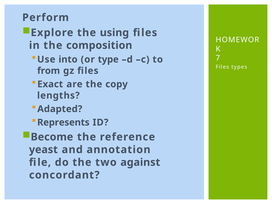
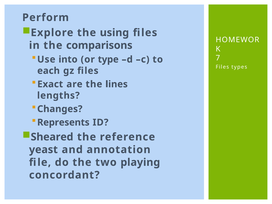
composition: composition -> comparisons (99, 45)
from: from -> each (49, 71)
copy: copy -> lines (117, 84)
Adapted: Adapted -> Changes (60, 109)
Become: Become -> Sheared (52, 137)
against: against -> playing (140, 162)
